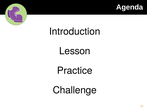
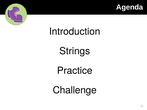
Lesson: Lesson -> Strings (75, 51)
